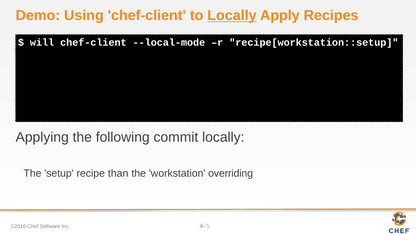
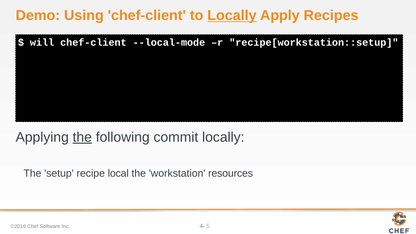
the underline: none -> present (82, 137)
than: than -> local (118, 173)
overriding: overriding -> resources (231, 173)
